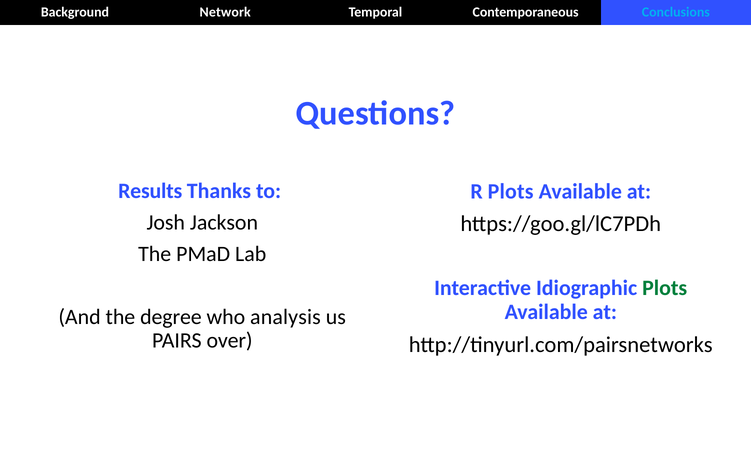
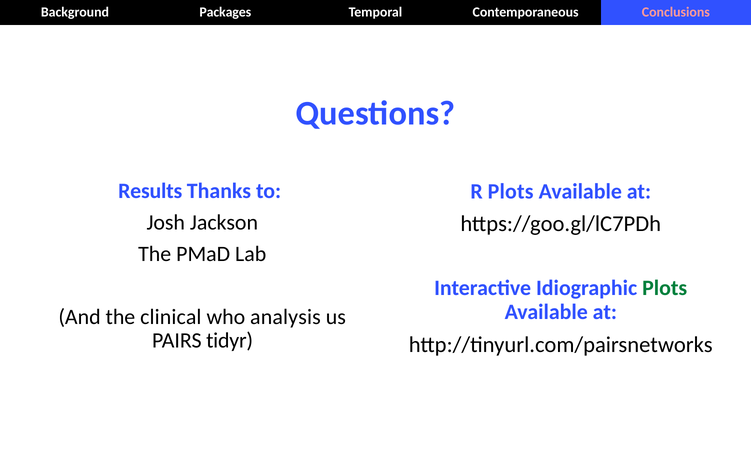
Network: Network -> Packages (225, 12)
Conclusions colour: light blue -> pink (676, 12)
degree: degree -> clinical (171, 316)
over: over -> tidyr (230, 340)
